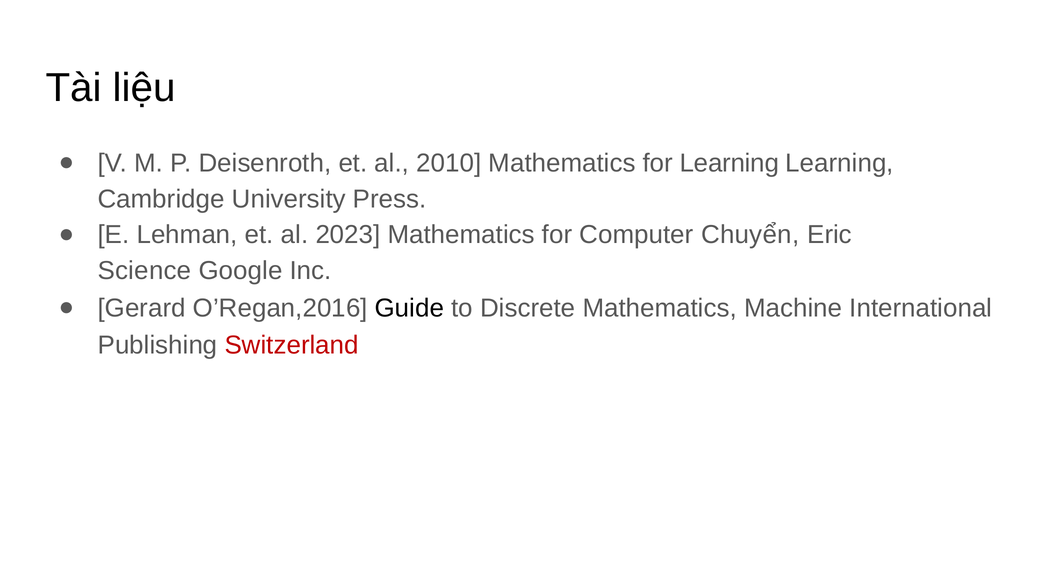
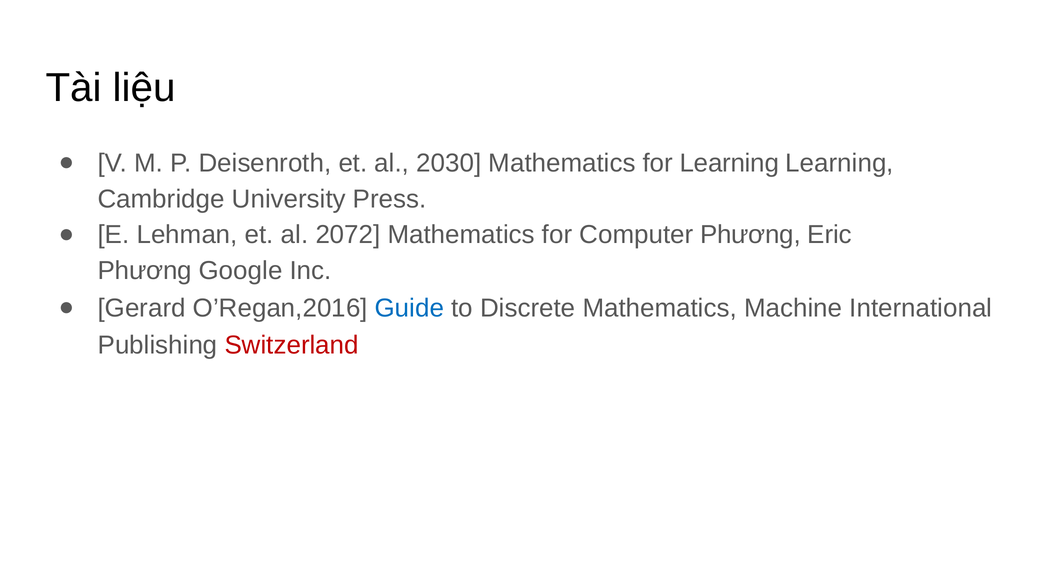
2010: 2010 -> 2030 (449, 163)
2023: 2023 -> 2072 (348, 235)
Computer Chuyển: Chuyển -> Phương (750, 235)
Science: Science -> Phương (145, 271)
Guide colour: black -> blue (409, 308)
